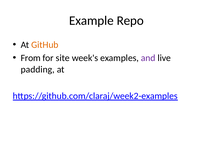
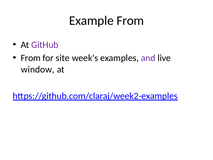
Example Repo: Repo -> From (130, 21)
GitHub colour: orange -> purple (45, 45)
padding: padding -> window (38, 69)
